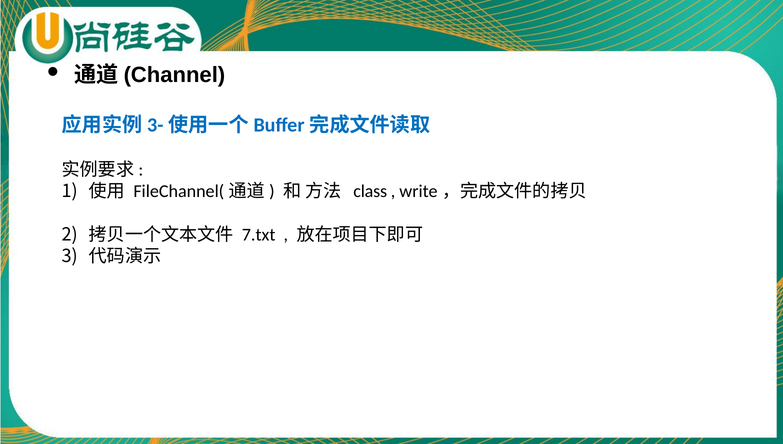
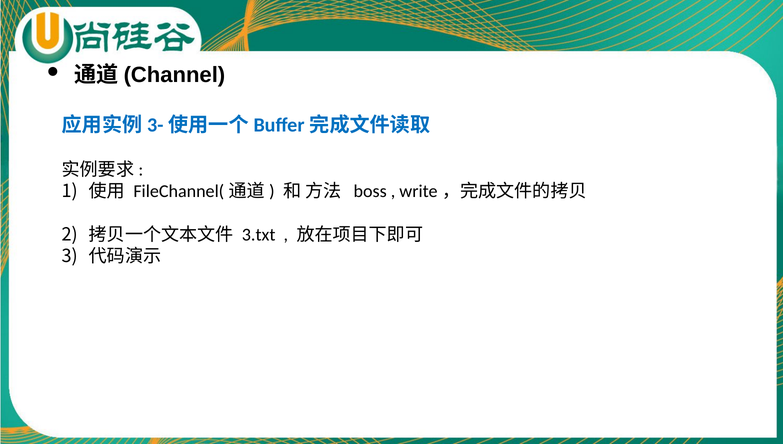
class: class -> boss (370, 191)
7.txt: 7.txt -> 3.txt (259, 235)
